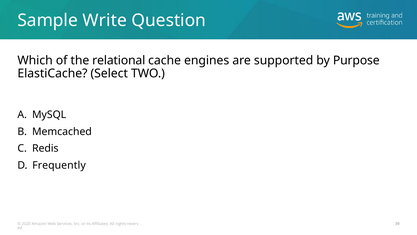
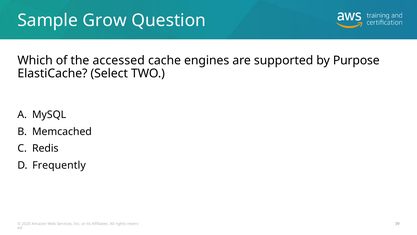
Write: Write -> Grow (105, 20)
relational: relational -> accessed (119, 60)
